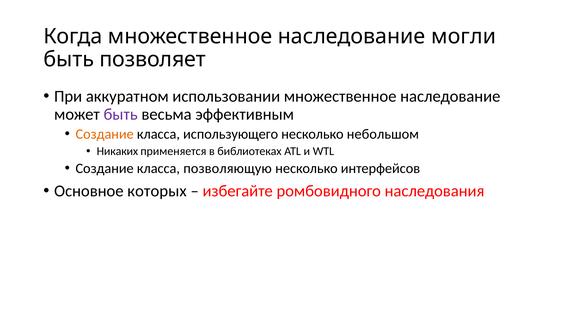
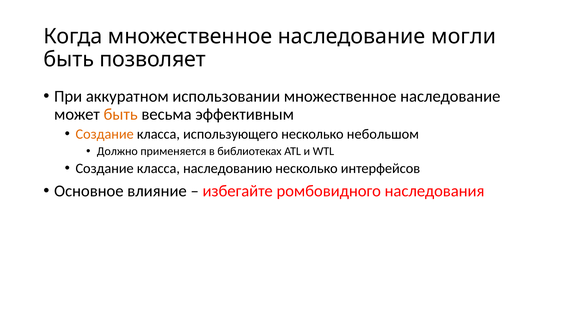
быть colour: purple -> orange (121, 114)
Никаких: Никаких -> Должно (117, 151)
позволяющую: позволяющую -> наследованию (228, 168)
которых: которых -> влияние (157, 191)
